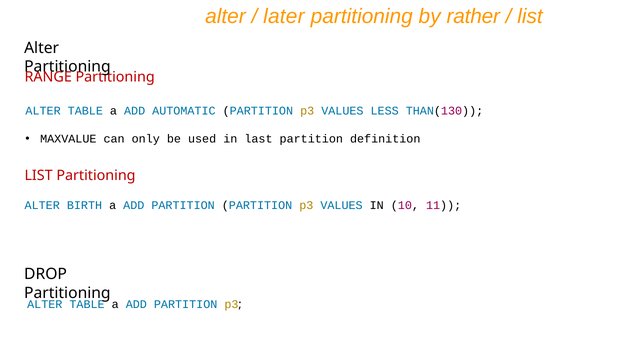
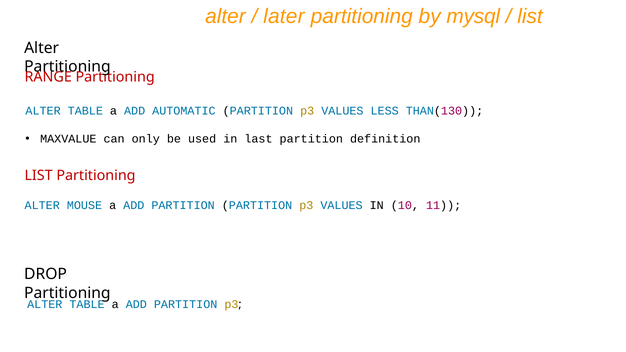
rather: rather -> mysql (473, 16)
BIRTH: BIRTH -> MOUSE (84, 206)
